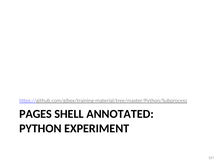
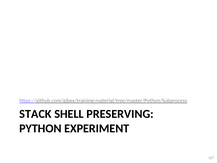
PAGES: PAGES -> STACK (35, 114)
ANNOTATED: ANNOTATED -> PRESERVING (120, 114)
